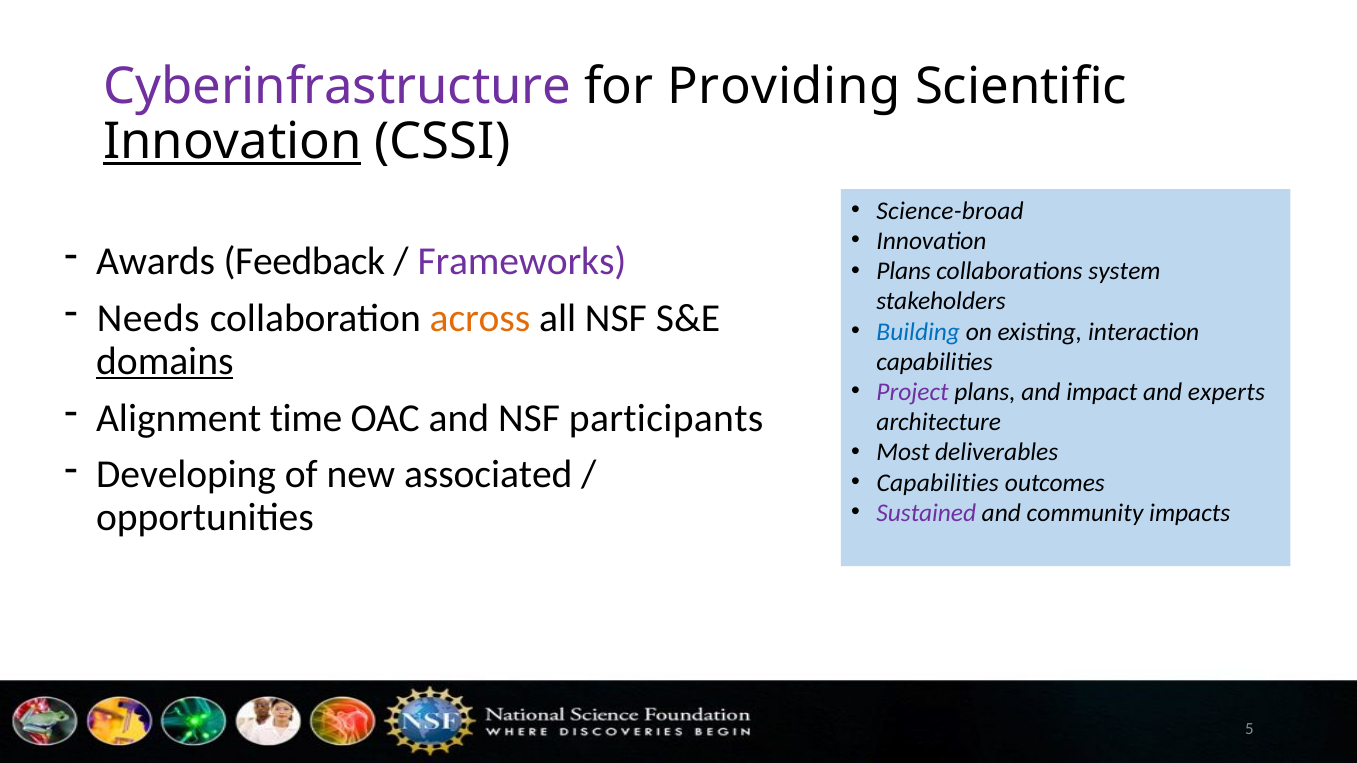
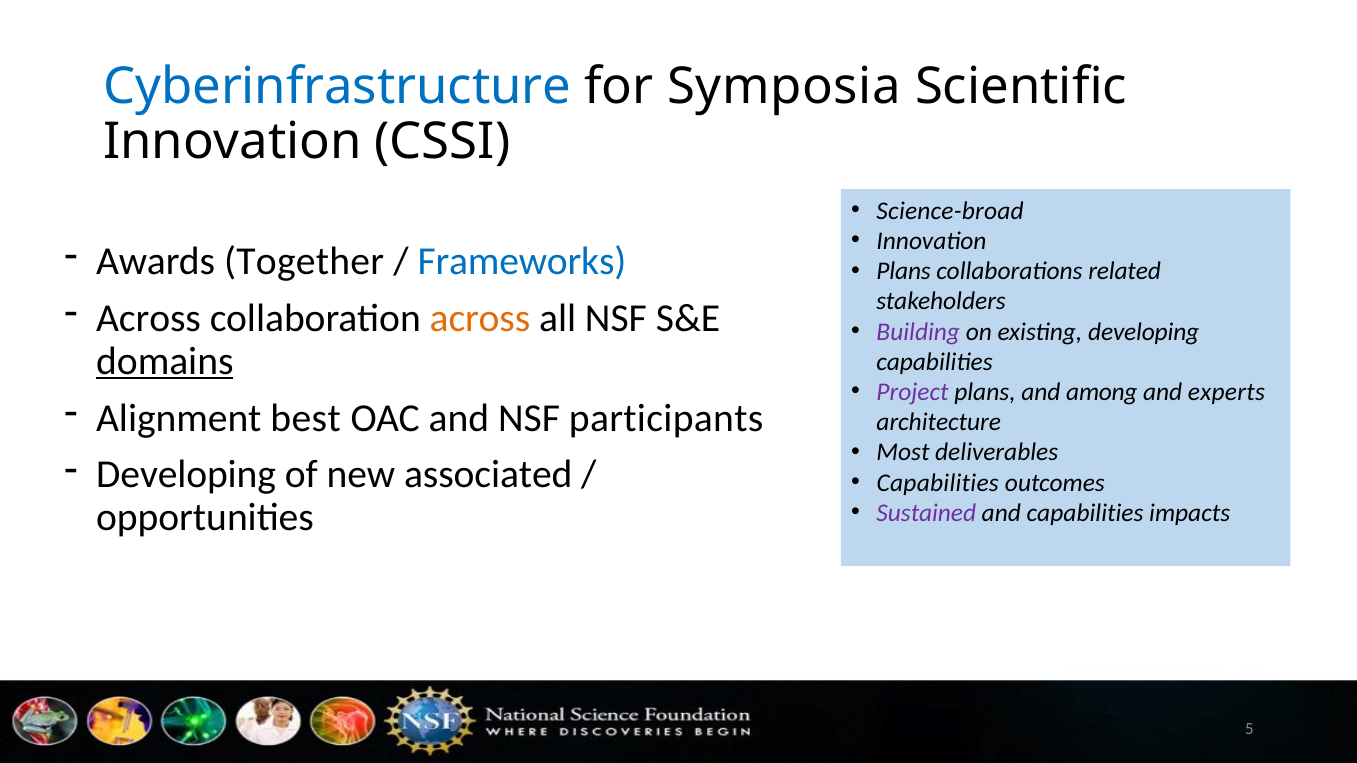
Cyberinfrastructure colour: purple -> blue (337, 87)
Providing: Providing -> Symposia (784, 87)
Innovation underline: present -> none (232, 142)
Feedback: Feedback -> Together (304, 262)
Frameworks colour: purple -> blue (522, 262)
system: system -> related (1125, 271)
Needs: Needs -> Across (149, 319)
Building colour: blue -> purple (918, 332)
existing interaction: interaction -> developing (1144, 332)
impact: impact -> among (1102, 392)
time: time -> best (306, 418)
and community: community -> capabilities (1085, 513)
